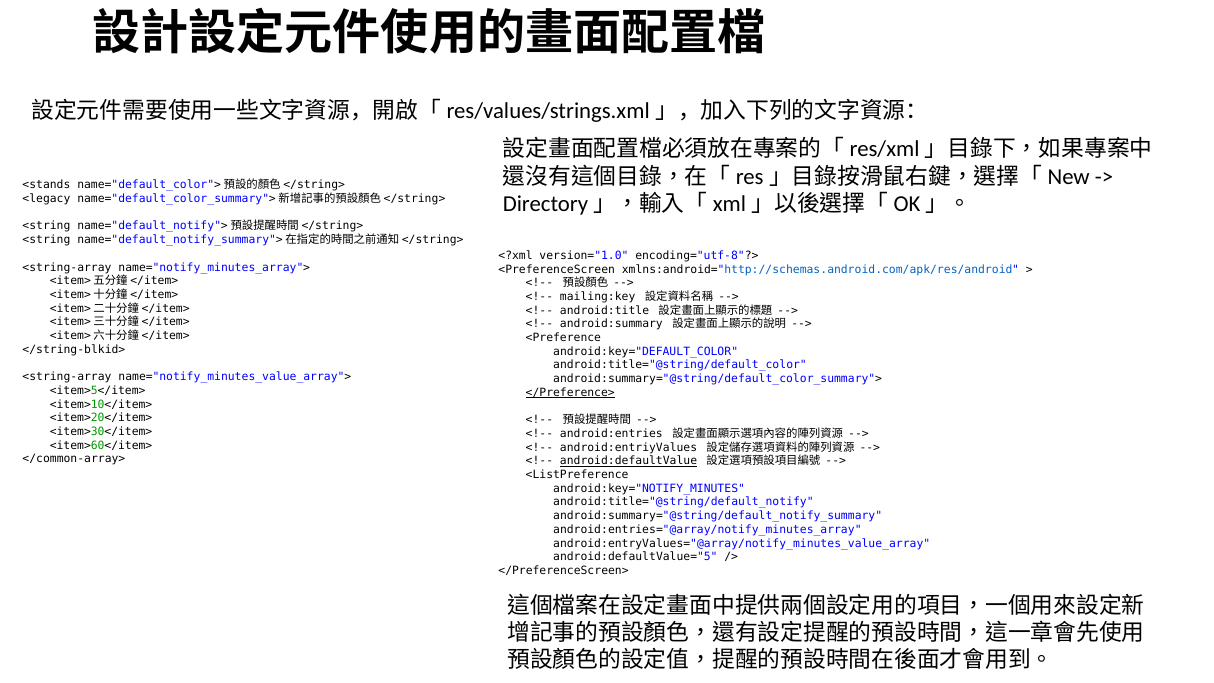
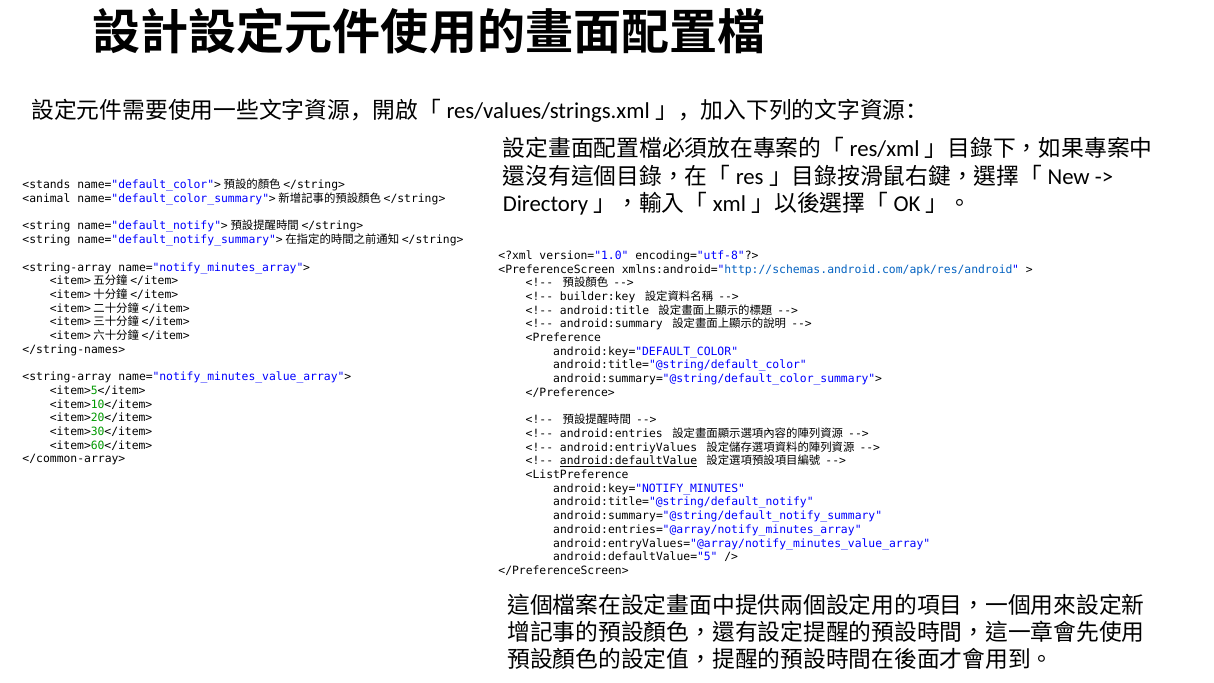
<legacy: <legacy -> <animal (46, 199)
mailing:key: mailing:key -> builder:key (598, 297)
</string-blkid>: </string-blkid> -> </string-names> (74, 349)
</Preference> underline: present -> none (570, 393)
